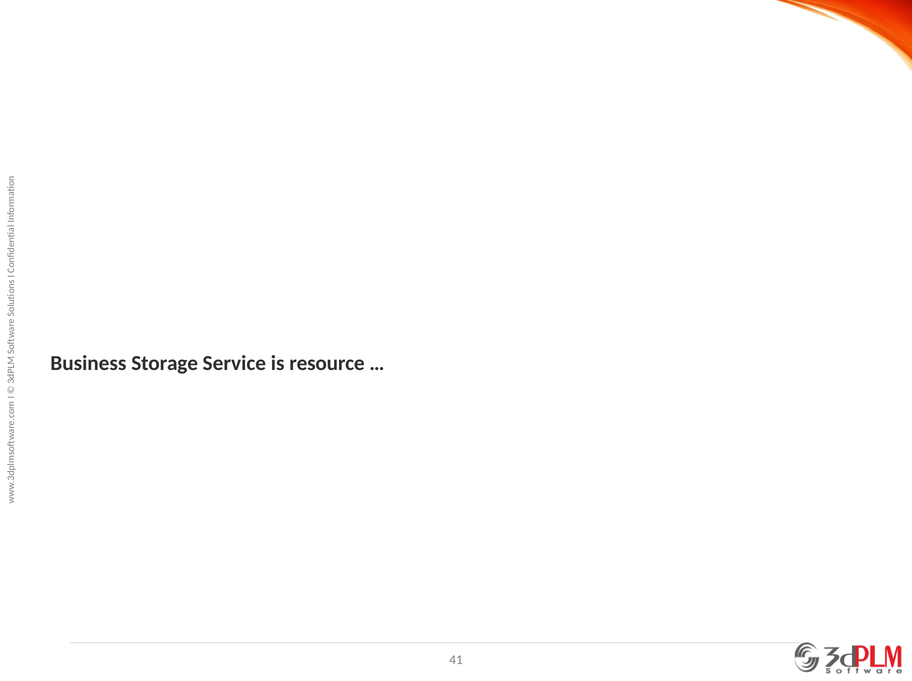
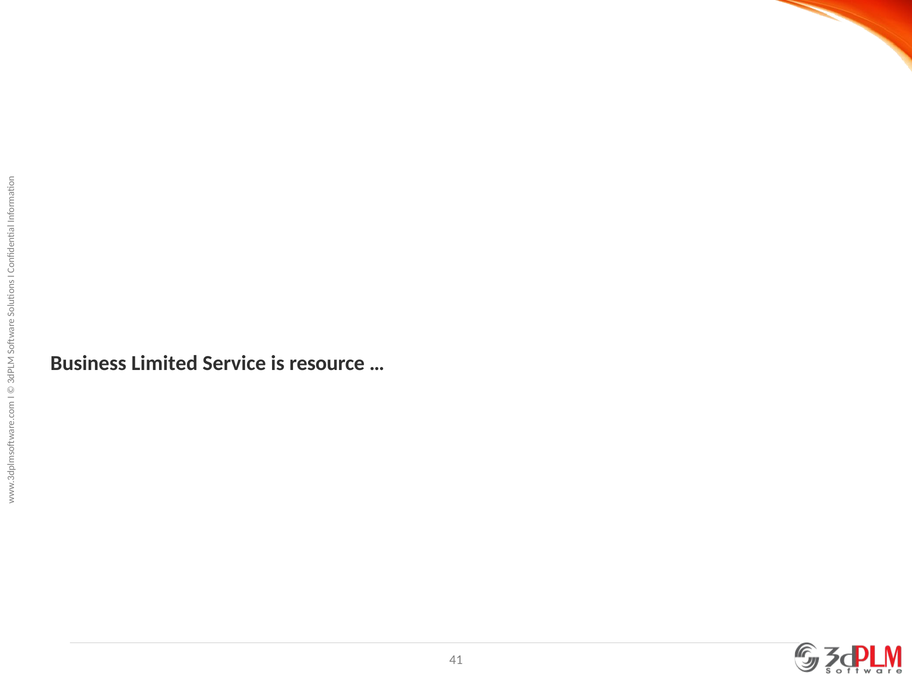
Storage: Storage -> Limited (165, 363)
